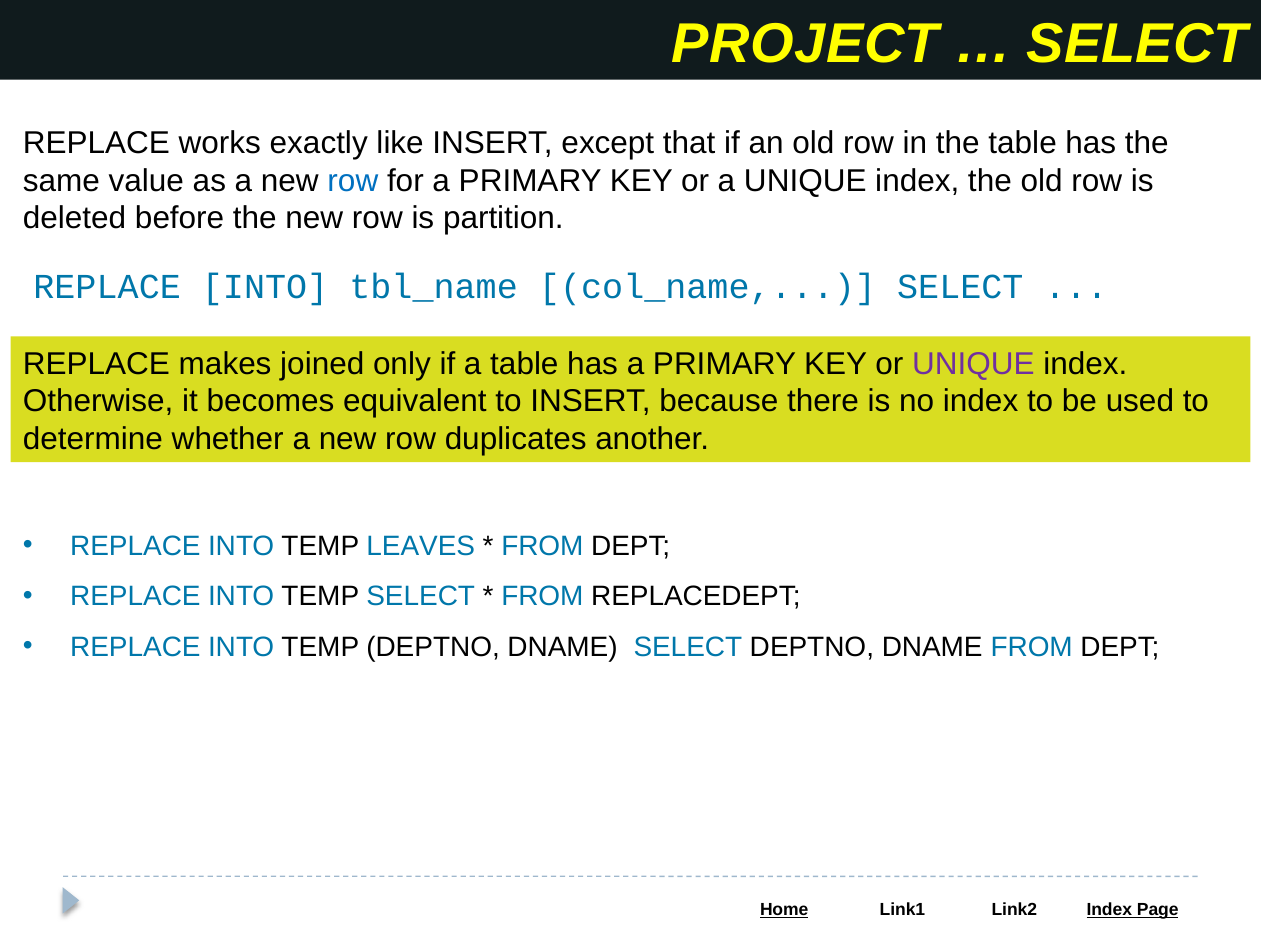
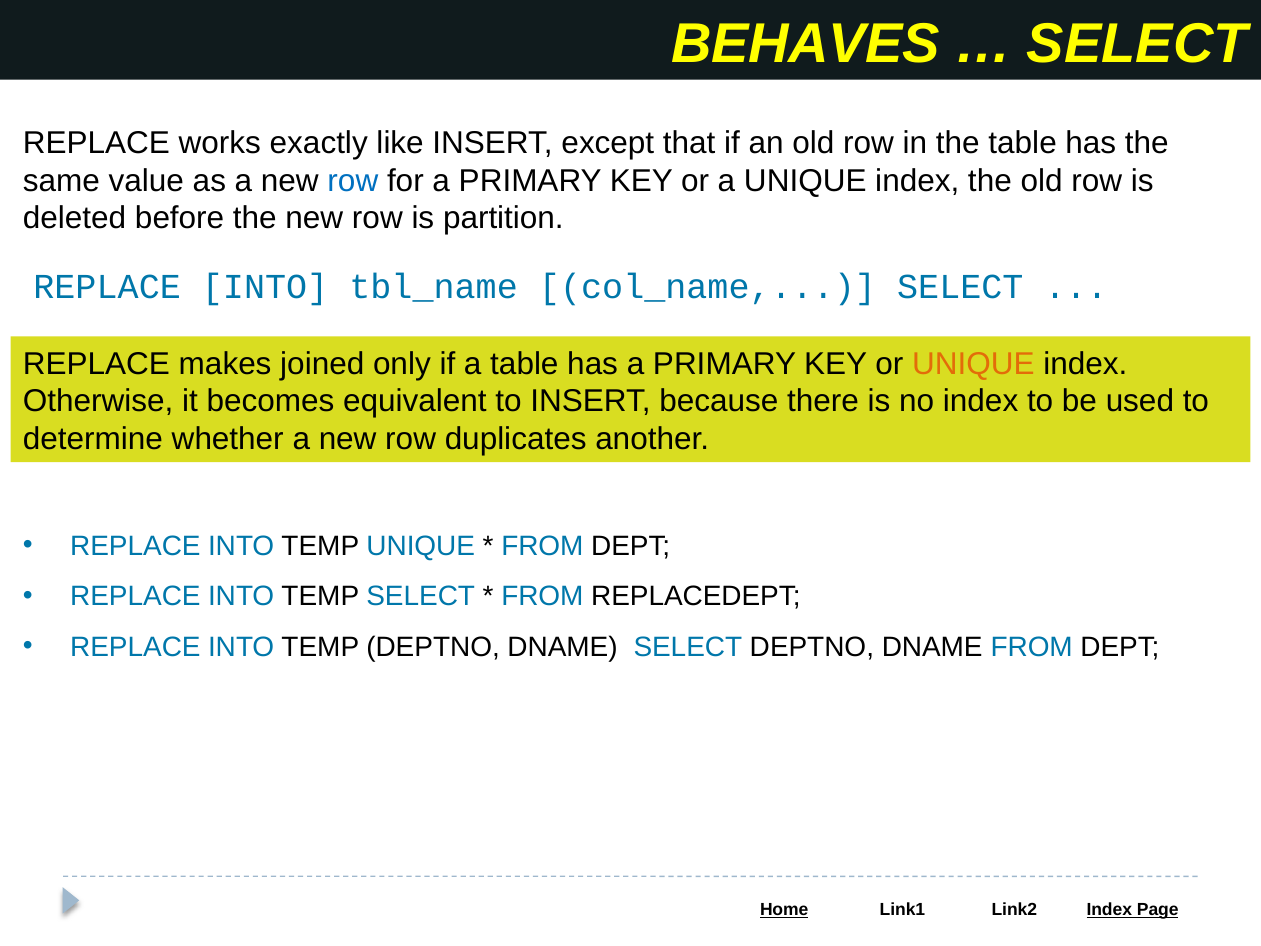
PROJECT: PROJECT -> BEHAVES (806, 44)
UNIQUE colour: purple -> orange (973, 364)
TEMP LEAVES: LEAVES -> UNIQUE (421, 546)
